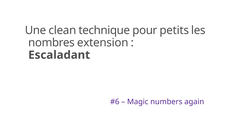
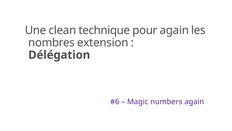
pour petits: petits -> again (174, 30)
Escaladant: Escaladant -> Délégation (59, 55)
